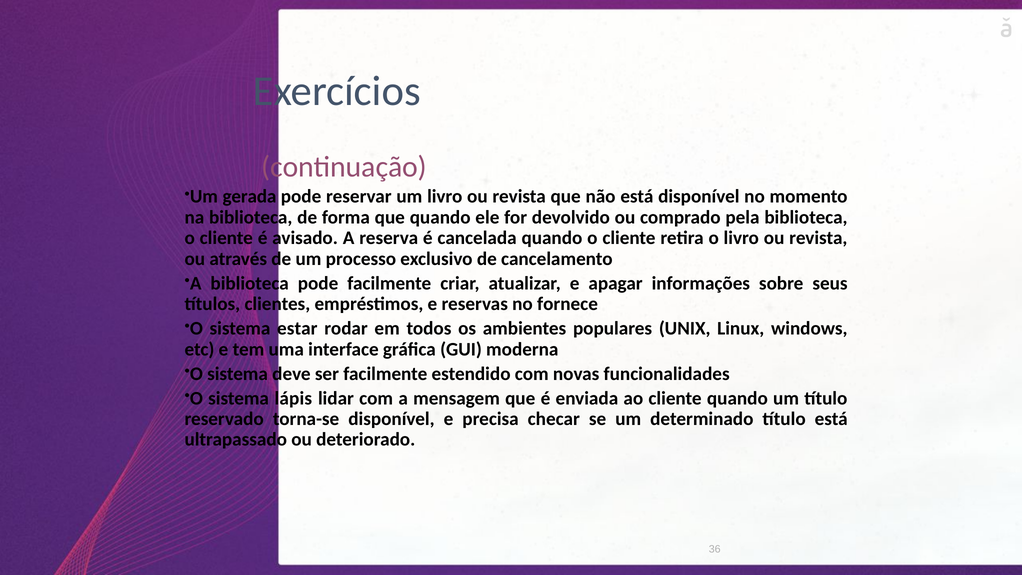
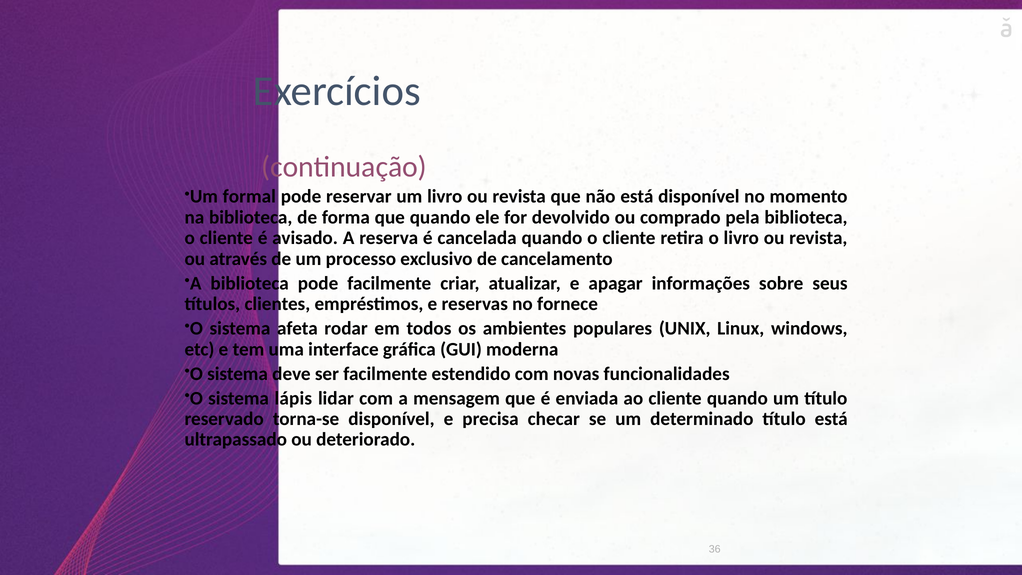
gerada: gerada -> formal (249, 197)
estar: estar -> afeta (297, 328)
